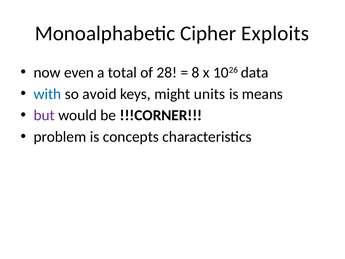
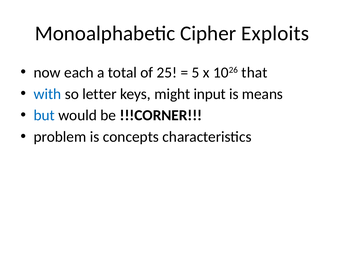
even: even -> each (79, 72)
28: 28 -> 25 (167, 72)
8: 8 -> 5 (196, 72)
data: data -> that (255, 72)
avoid: avoid -> letter (99, 94)
units: units -> input (210, 94)
but colour: purple -> blue (44, 115)
